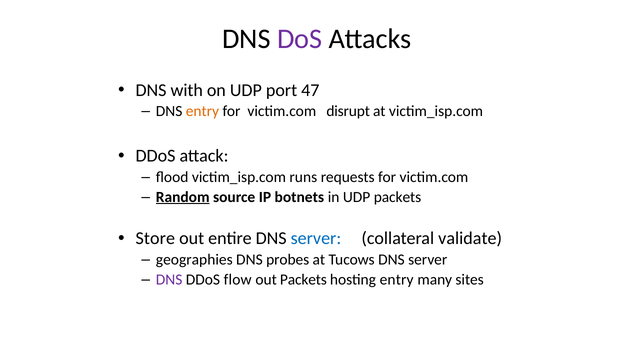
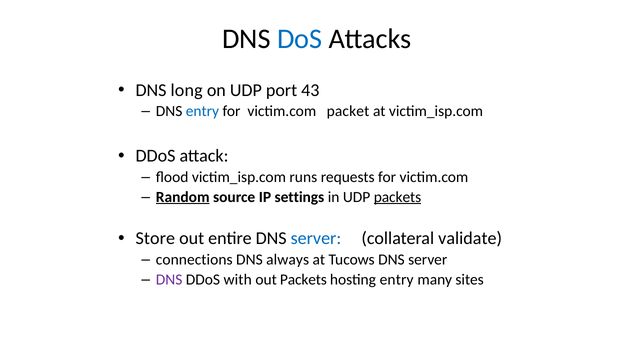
DoS colour: purple -> blue (300, 39)
with: with -> long (187, 90)
47: 47 -> 43 (310, 90)
entry colour: orange -> blue (202, 111)
disrupt: disrupt -> packet (348, 111)
botnets: botnets -> settings (299, 197)
packets underline: none -> present (397, 197)
geographies: geographies -> connections (194, 259)
probes: probes -> always (288, 259)
flow: flow -> with (238, 279)
